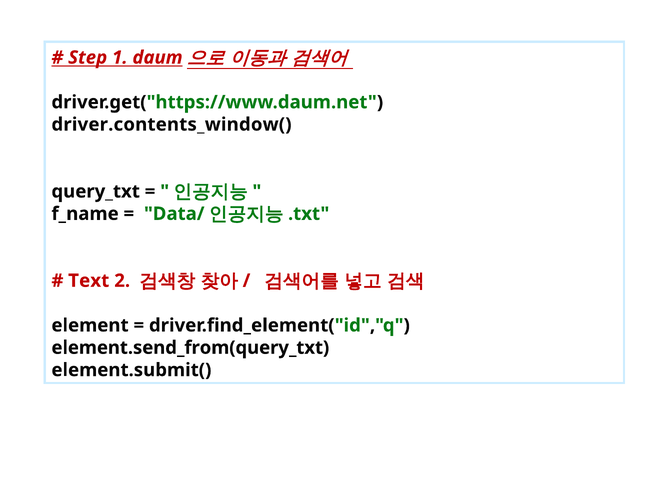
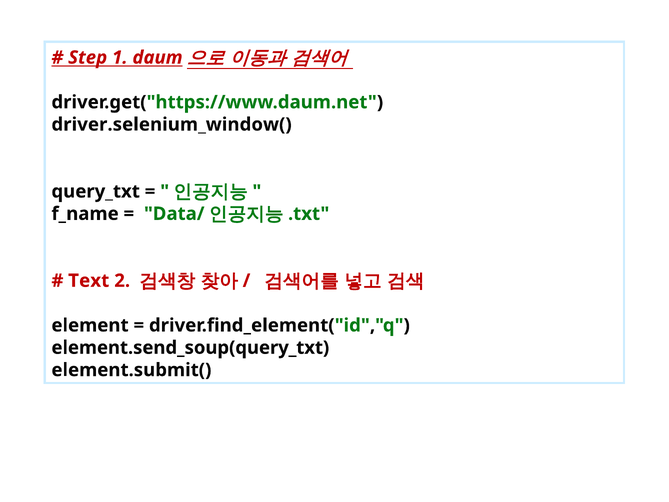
driver.contents_window(: driver.contents_window( -> driver.selenium_window( (172, 124)
element.send_from(query_txt: element.send_from(query_txt -> element.send_soup(query_txt (190, 348)
